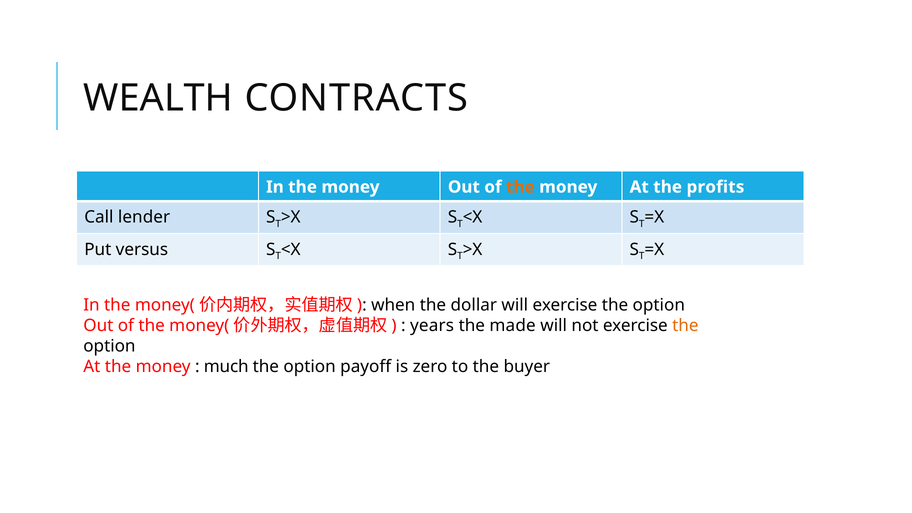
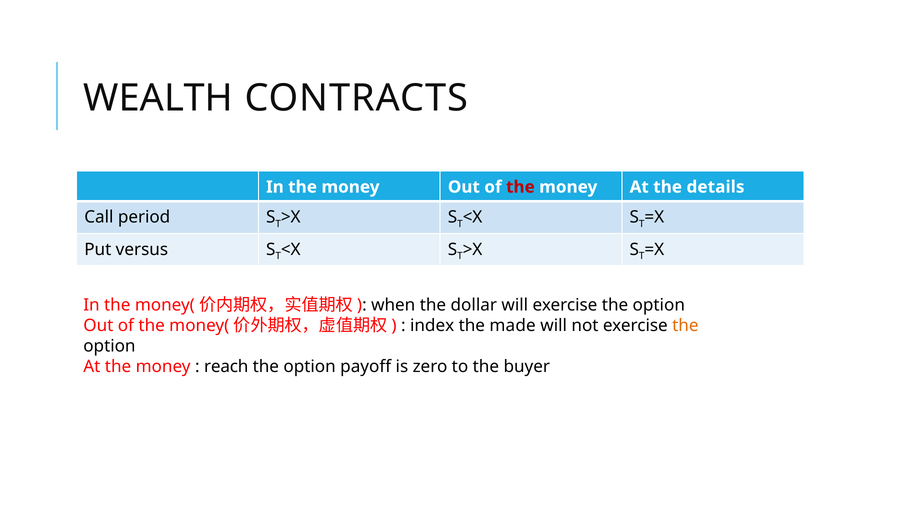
the colour: orange -> red (520, 187)
profits: profits -> details (715, 187)
lender: lender -> period (144, 217)
years: years -> index (432, 326)
much: much -> reach (226, 367)
